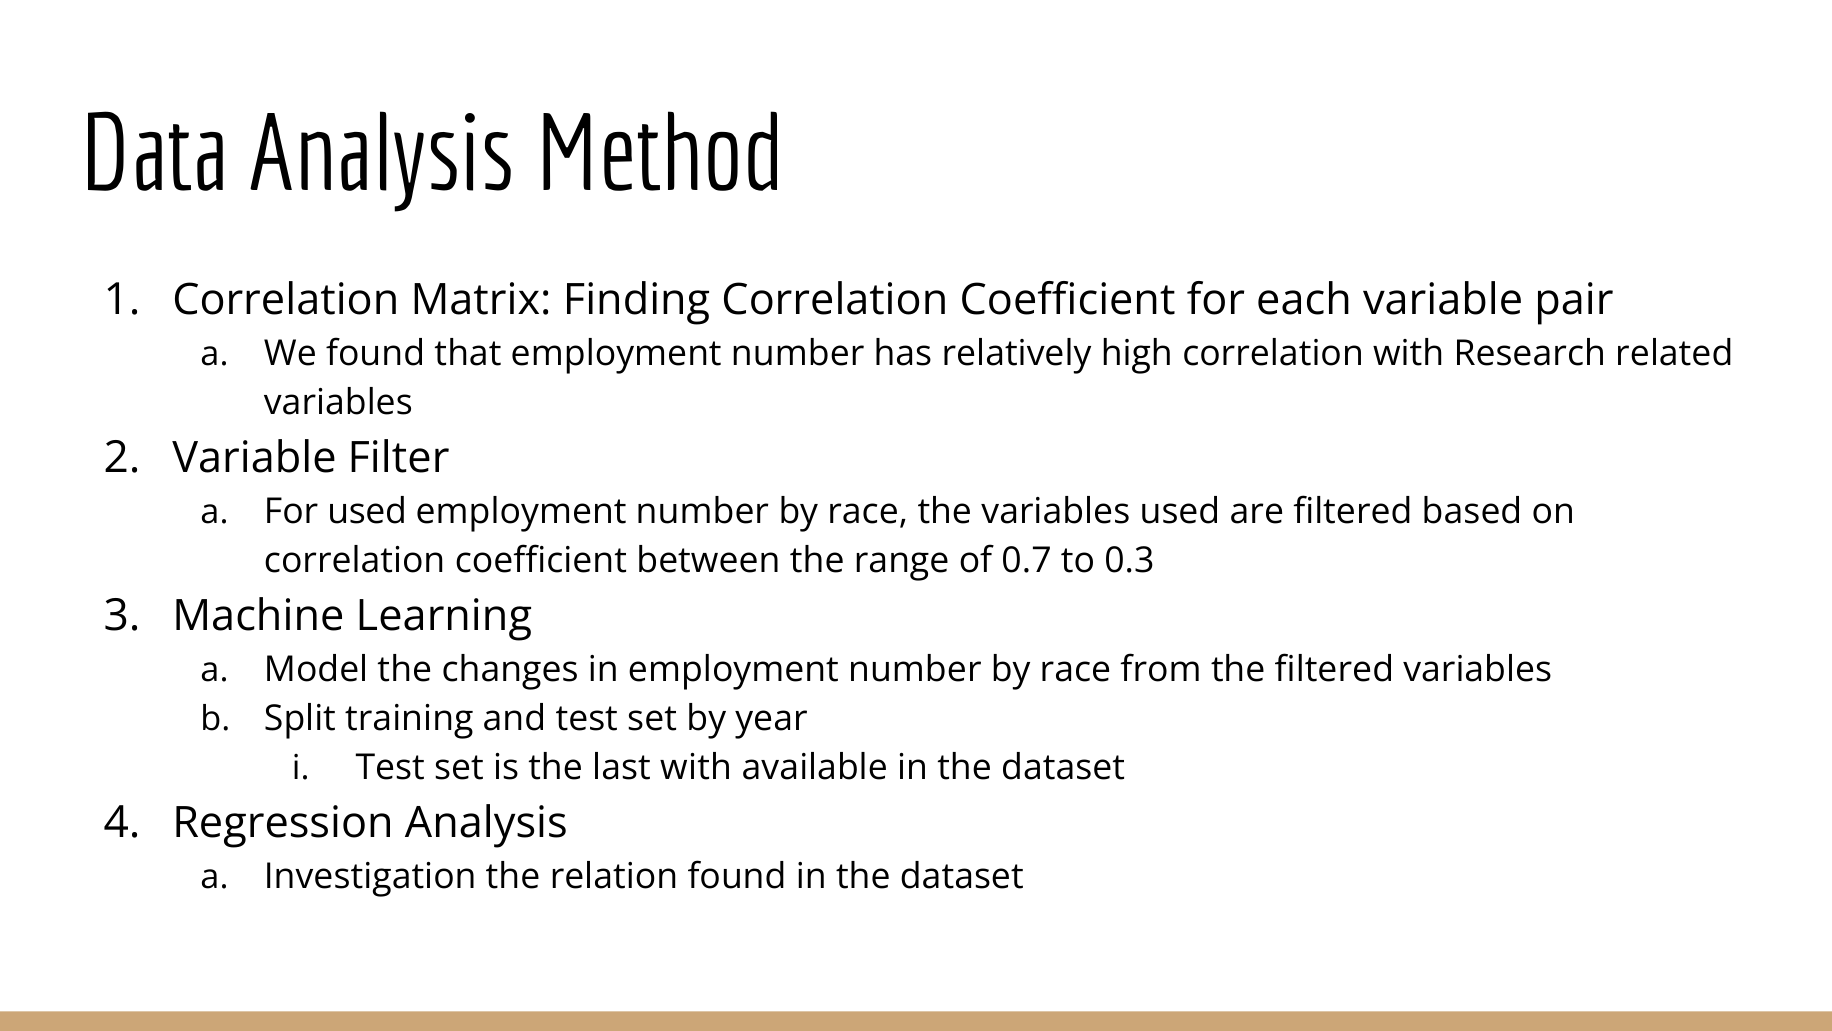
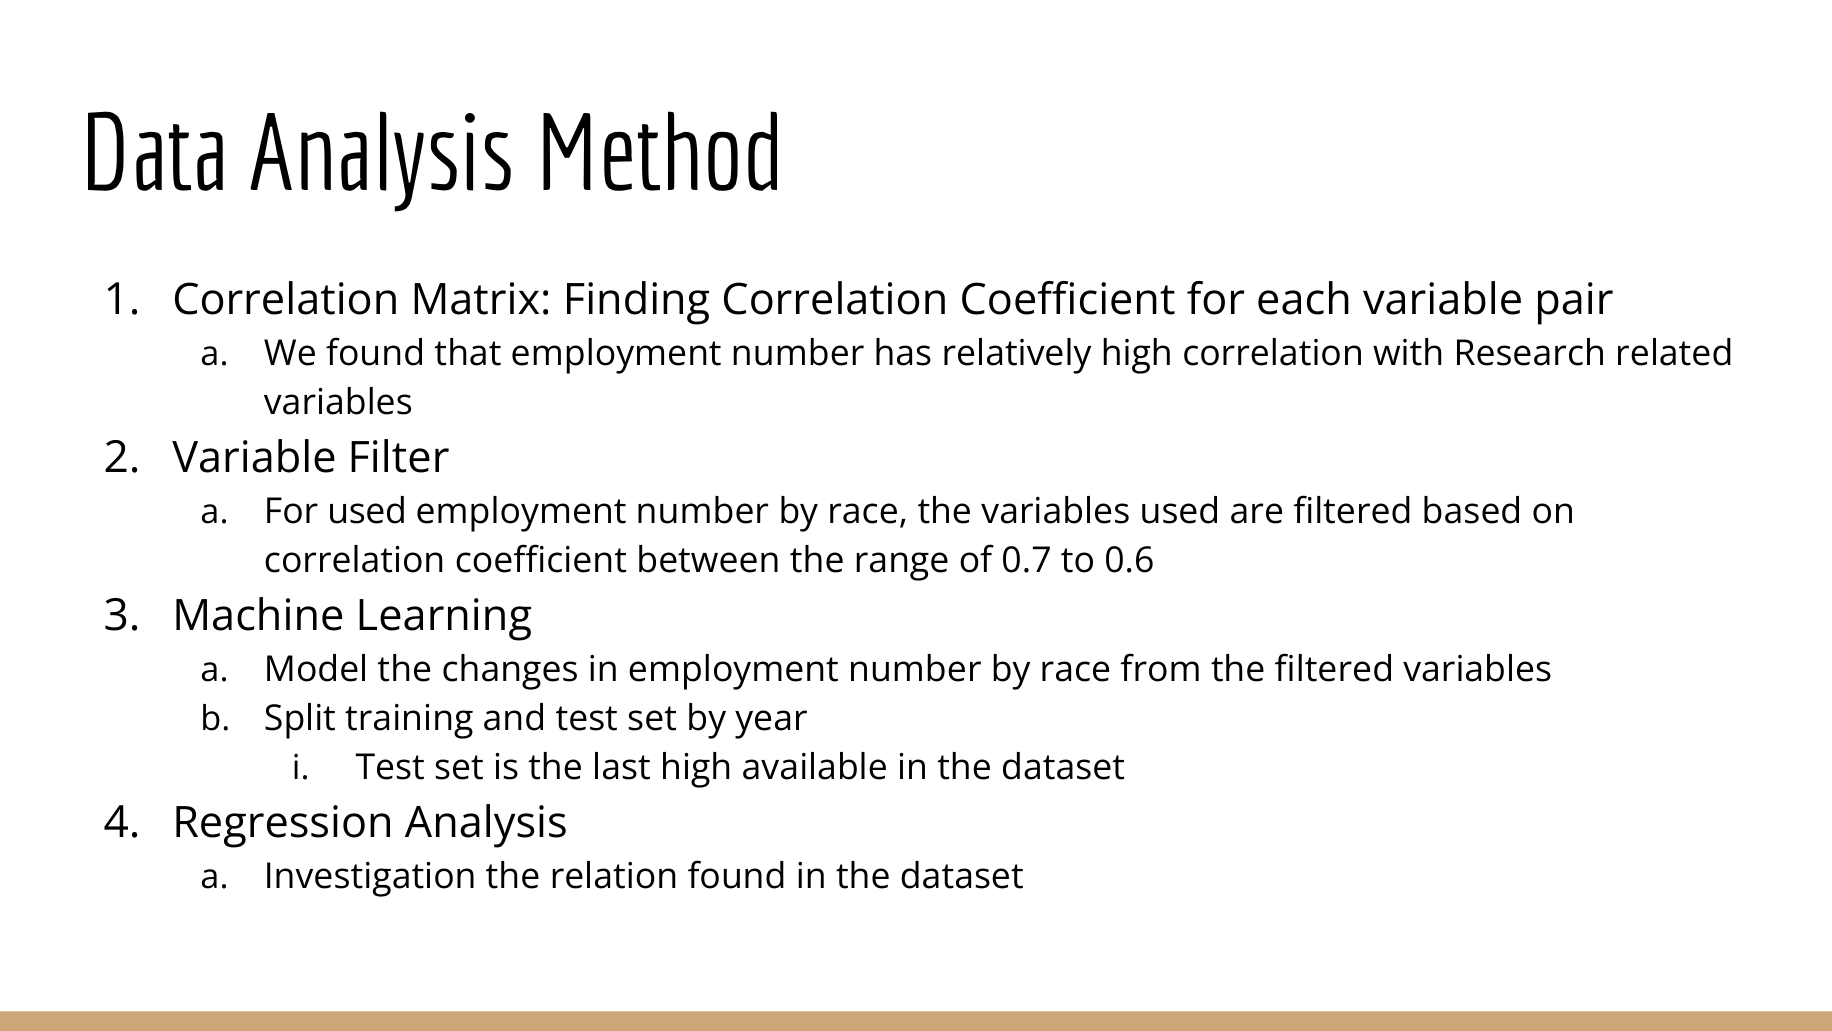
0.3: 0.3 -> 0.6 (1129, 561)
last with: with -> high (696, 768)
